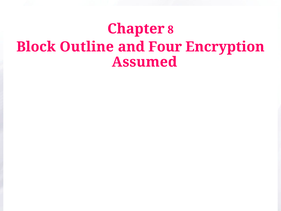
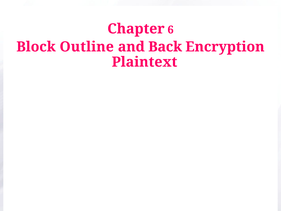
8: 8 -> 6 (171, 30)
Four: Four -> Back (165, 47)
Assumed: Assumed -> Plaintext (145, 62)
